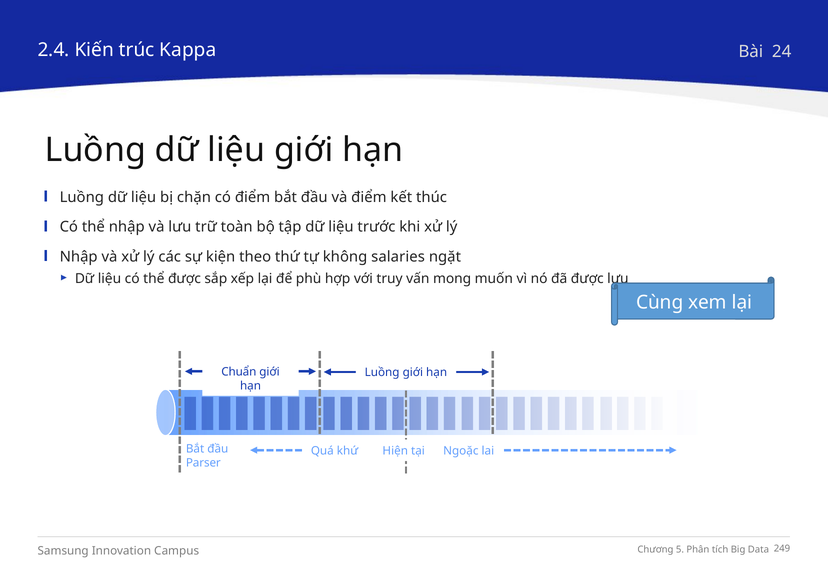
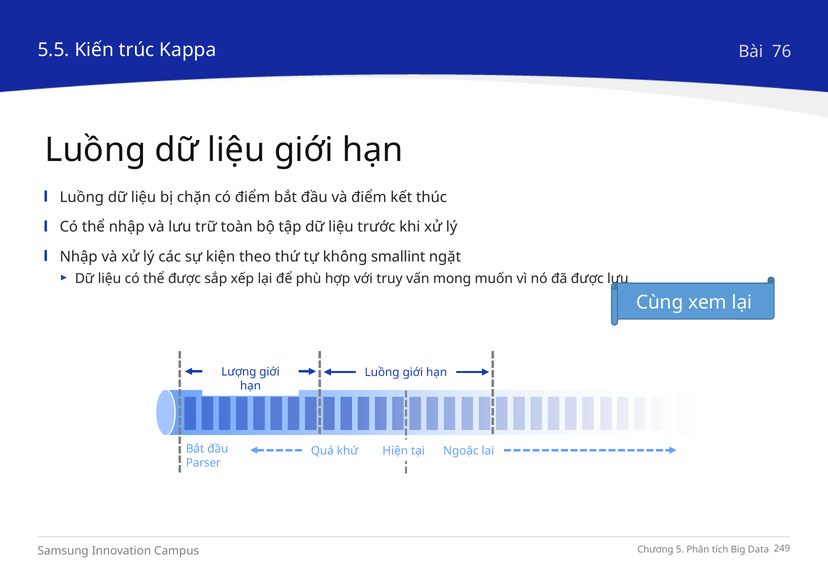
2.4: 2.4 -> 5.5 (54, 50)
24: 24 -> 76 (782, 52)
salaries: salaries -> smallint (398, 257)
Chuẩn: Chuẩn -> Lượng (239, 372)
